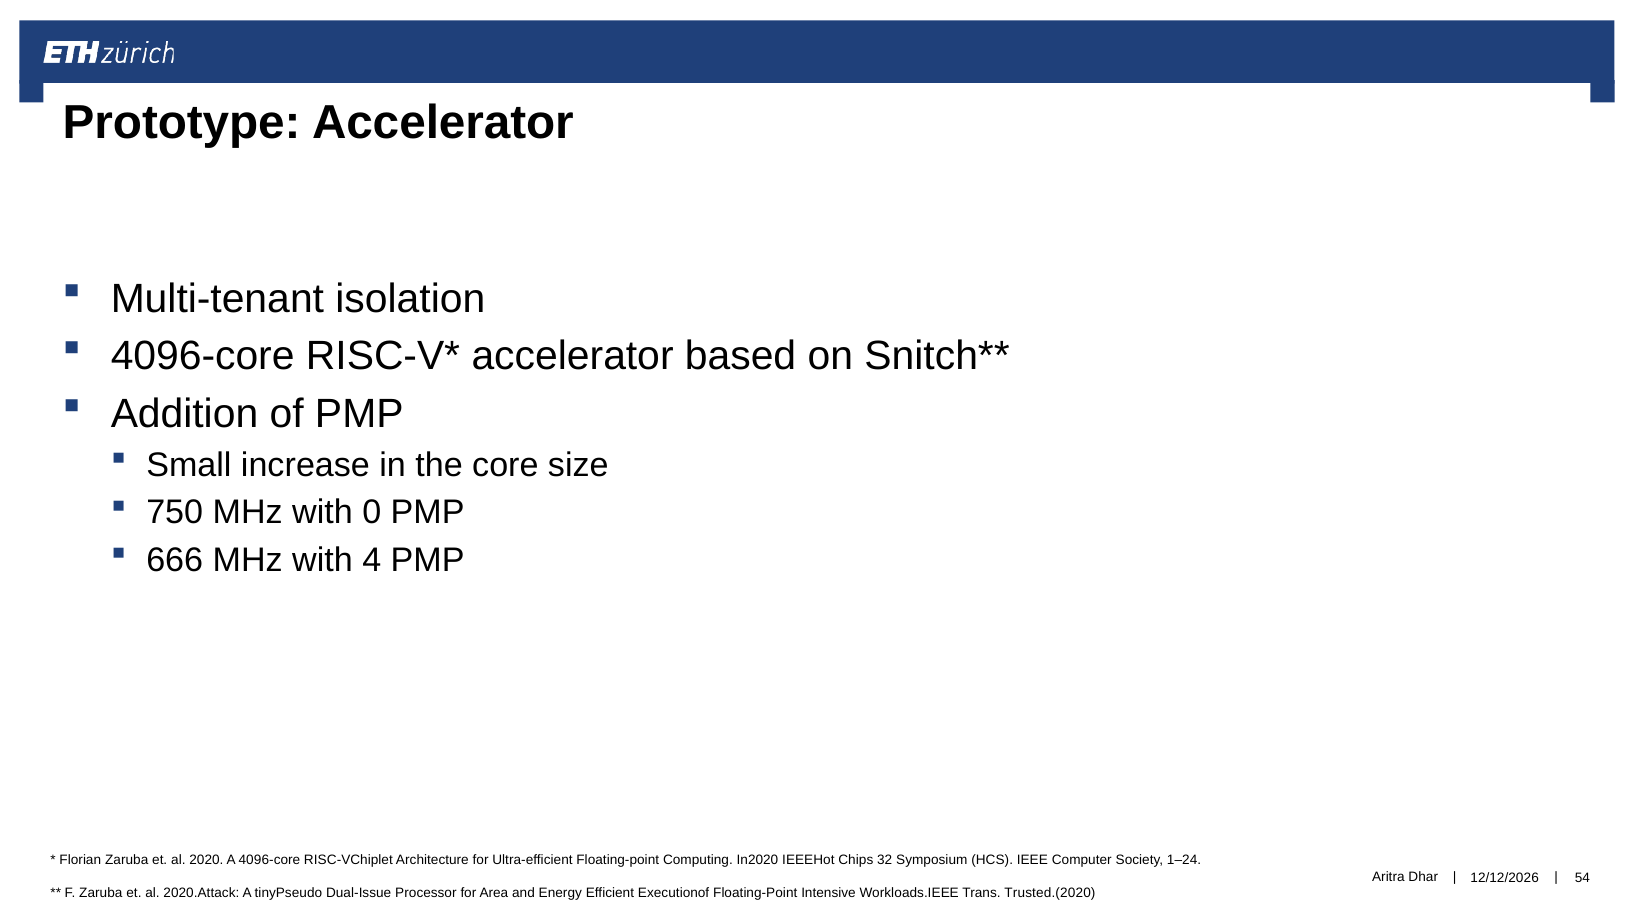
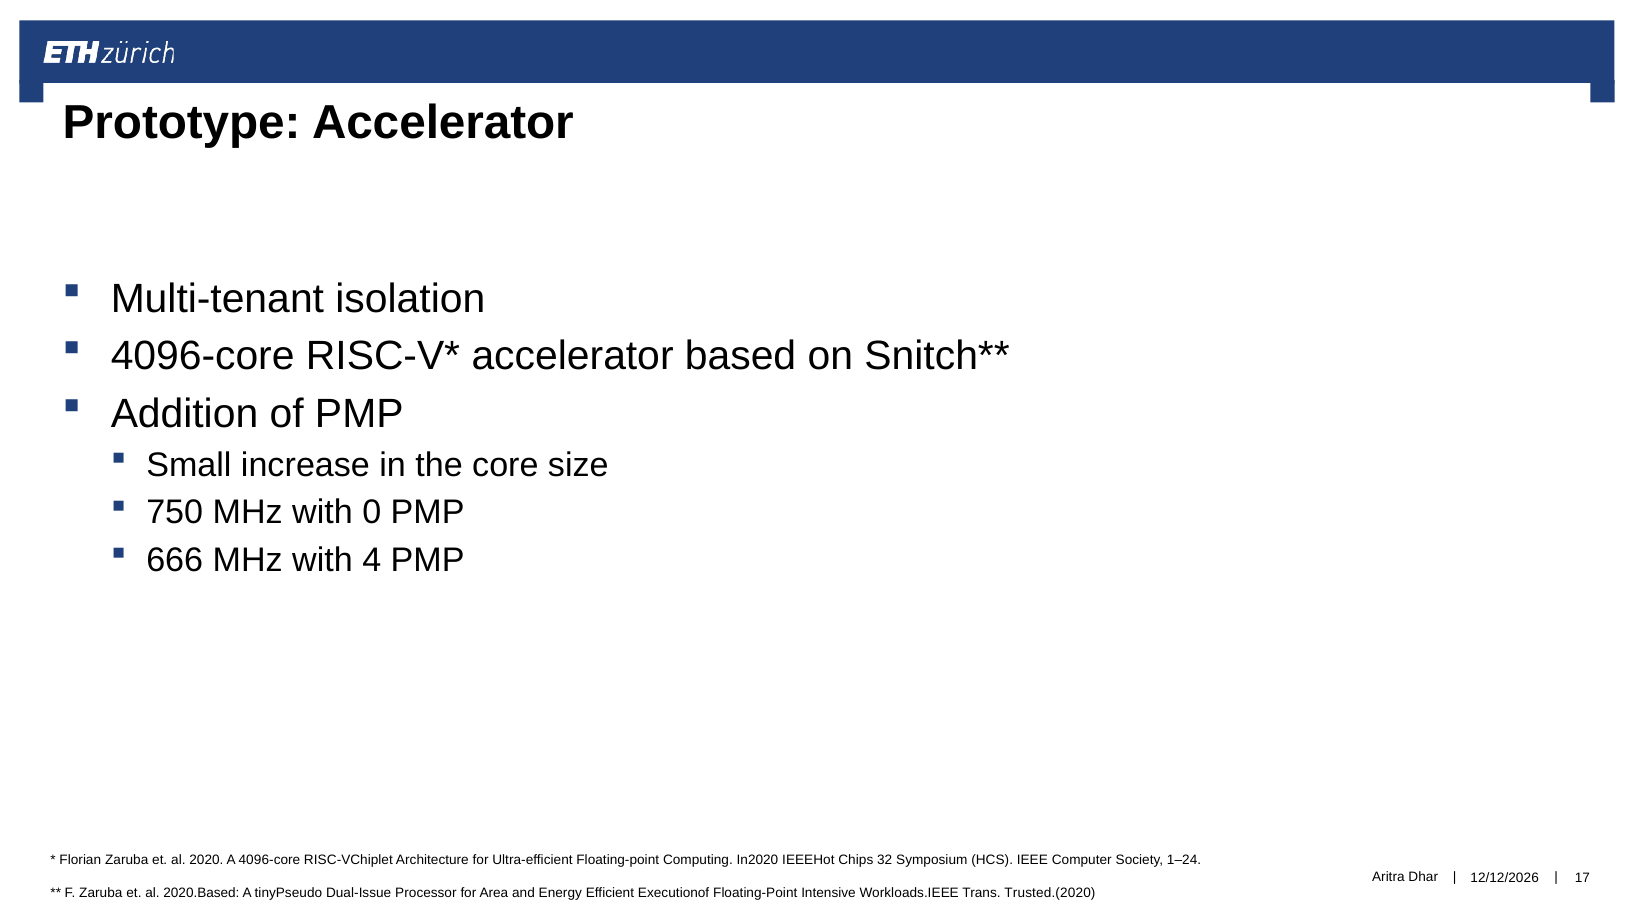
54: 54 -> 17 (1582, 878)
2020.Attack: 2020.Attack -> 2020.Based (201, 894)
